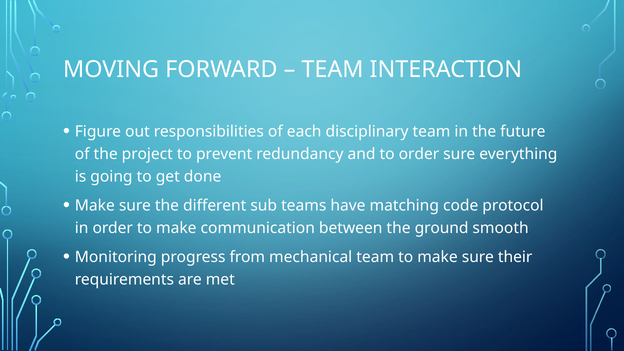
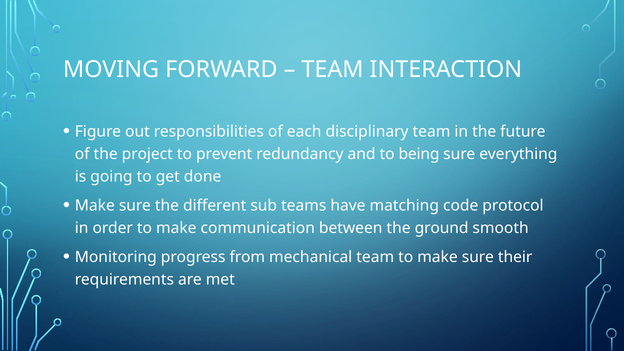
to order: order -> being (419, 154)
